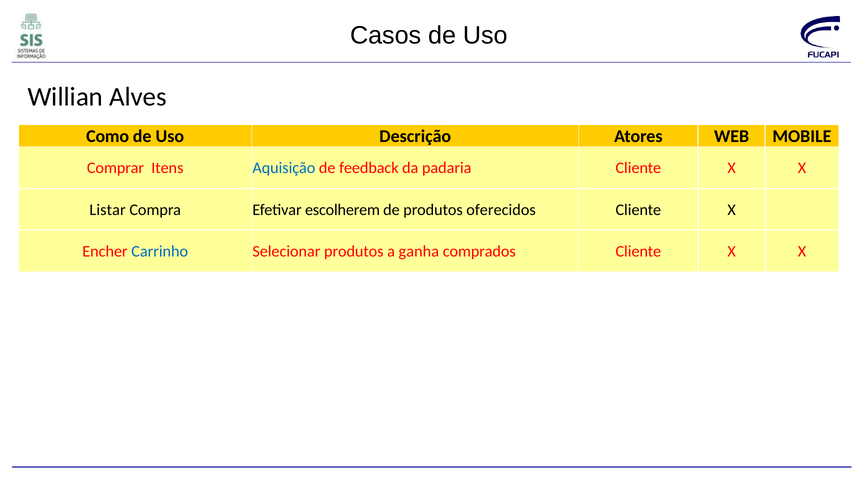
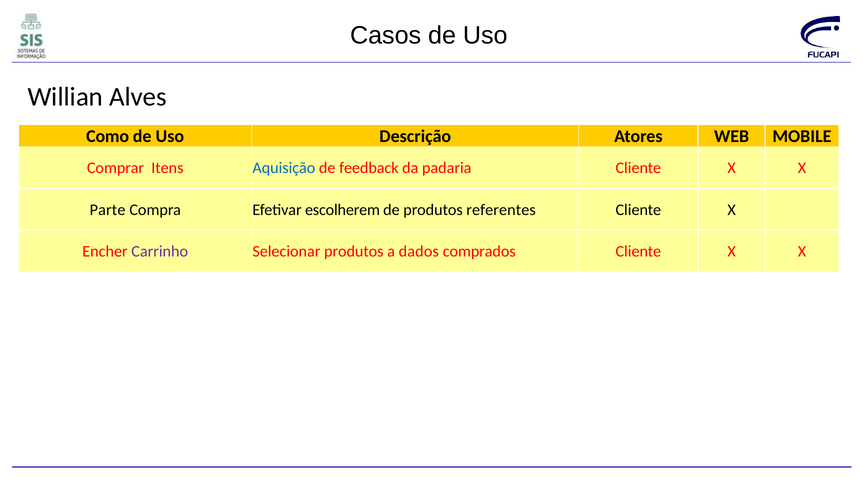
Listar: Listar -> Parte (108, 210)
oferecidos: oferecidos -> referentes (501, 210)
Carrinho colour: blue -> purple (160, 251)
ganha: ganha -> dados (419, 251)
